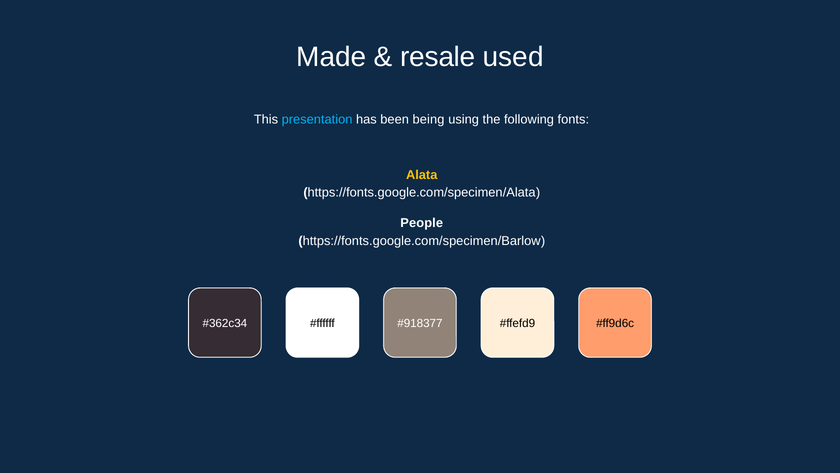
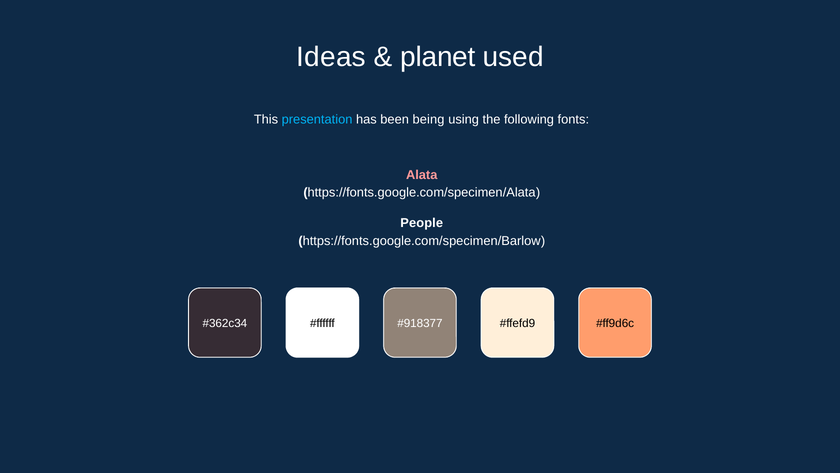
Made: Made -> Ideas (331, 57)
resale: resale -> planet (438, 57)
Alata colour: yellow -> pink (422, 175)
